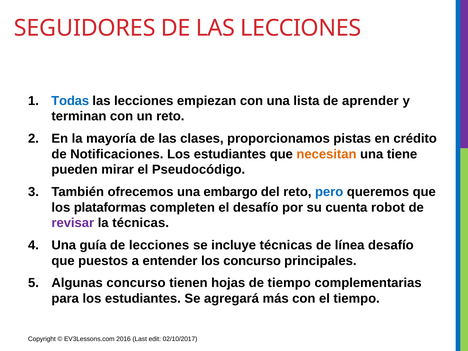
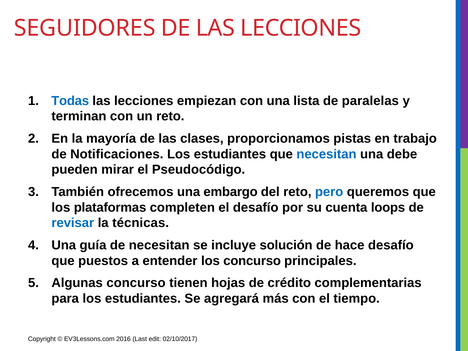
aprender: aprender -> paralelas (370, 101)
crédito: crédito -> trabajo (415, 138)
necesitan colour: orange -> blue (326, 154)
tiene: tiene -> debe (402, 154)
robot: robot -> loops (388, 207)
revisar colour: purple -> blue (73, 223)
de lecciones: lecciones -> necesitan (159, 245)
incluye técnicas: técnicas -> solución (286, 245)
línea: línea -> hace (350, 245)
de tiempo: tiempo -> crédito (289, 283)
